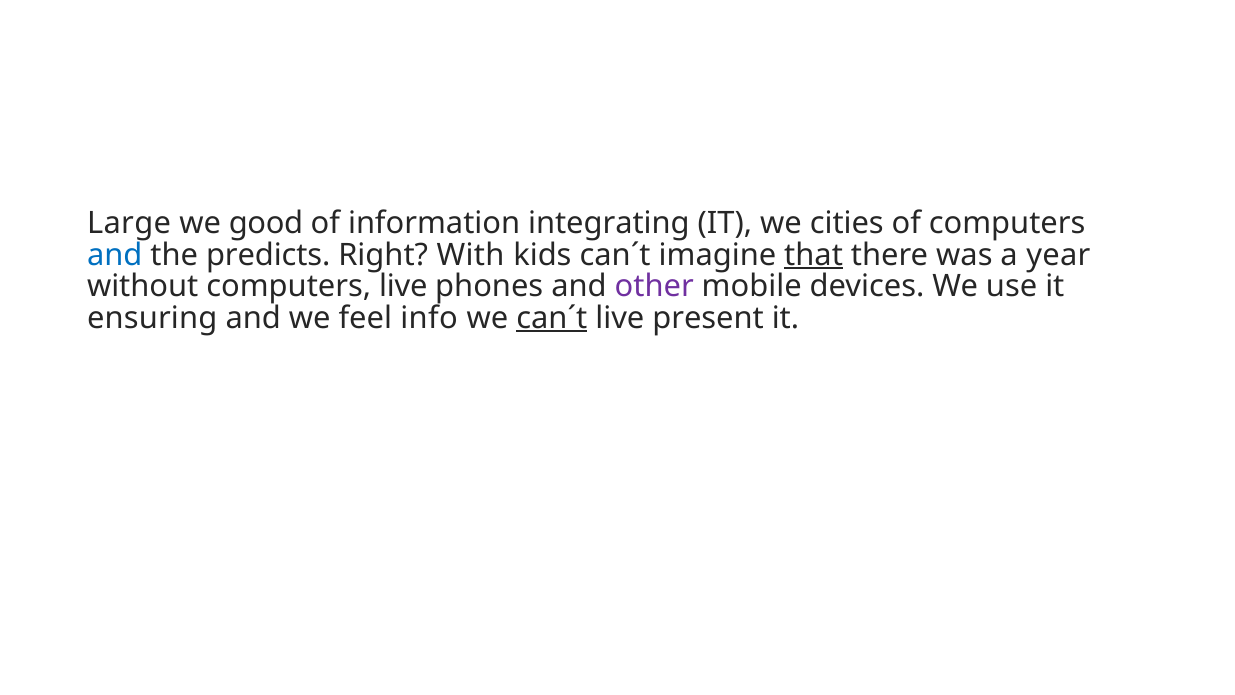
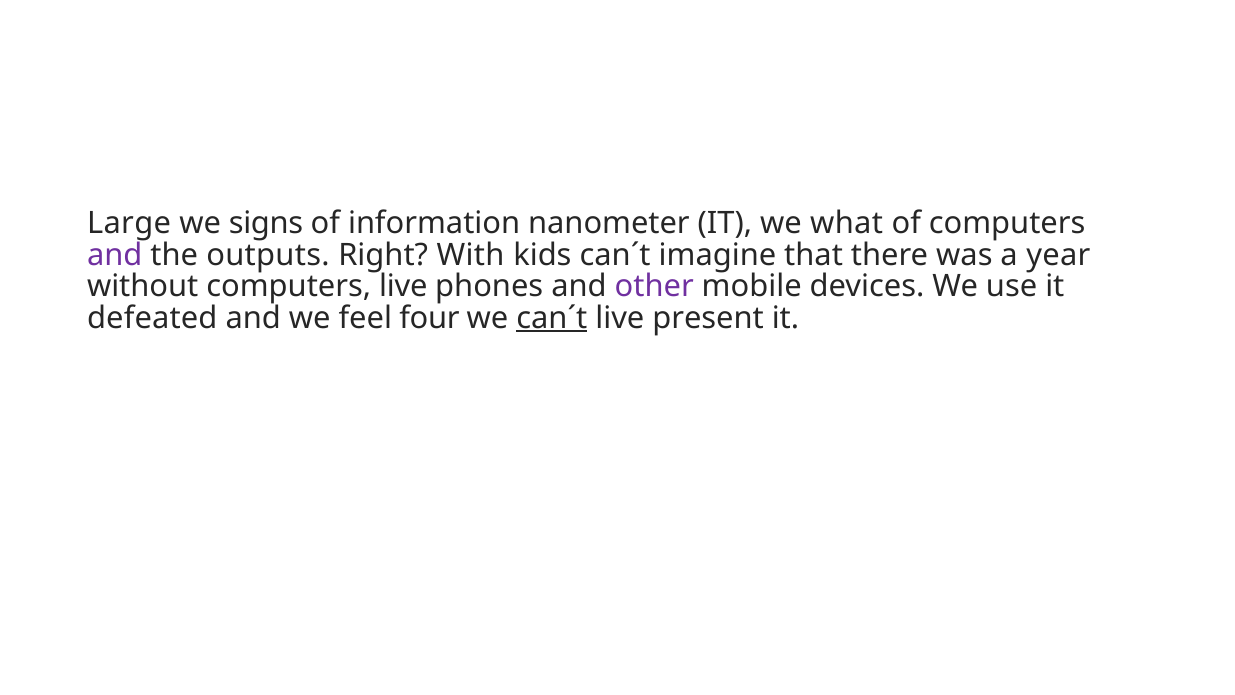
good: good -> signs (266, 223)
integrating: integrating -> nanometer (609, 223)
cities: cities -> what (847, 223)
and colour: blue -> purple (115, 255)
predicts: predicts -> outputs (268, 255)
that underline: present -> none (814, 255)
ensuring: ensuring -> defeated (152, 318)
info: info -> four (429, 318)
